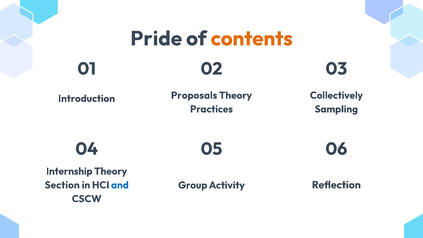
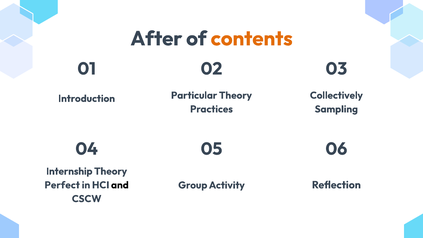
Pride: Pride -> After (156, 39)
Proposals: Proposals -> Particular (194, 95)
Section: Section -> Perfect (62, 185)
and colour: blue -> black (120, 185)
